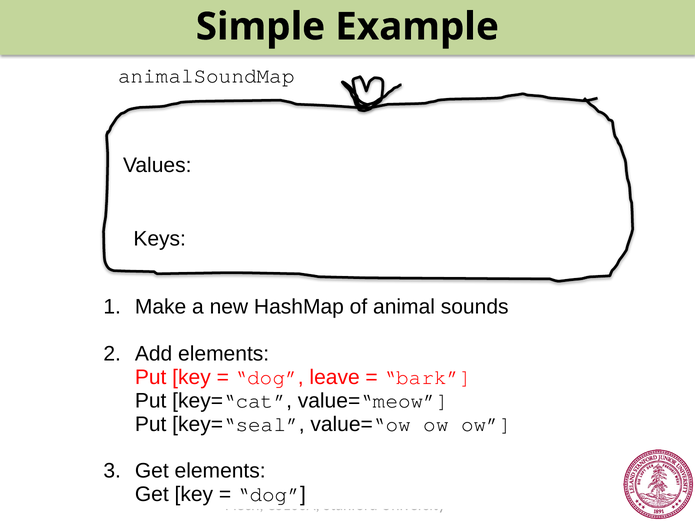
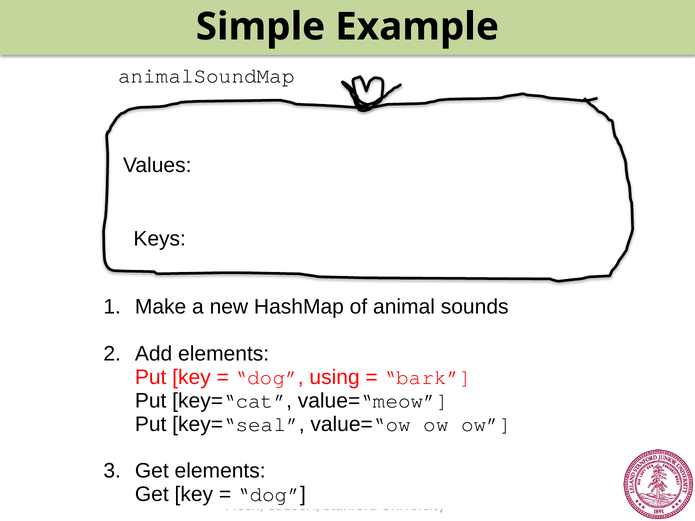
leave: leave -> using (335, 377)
